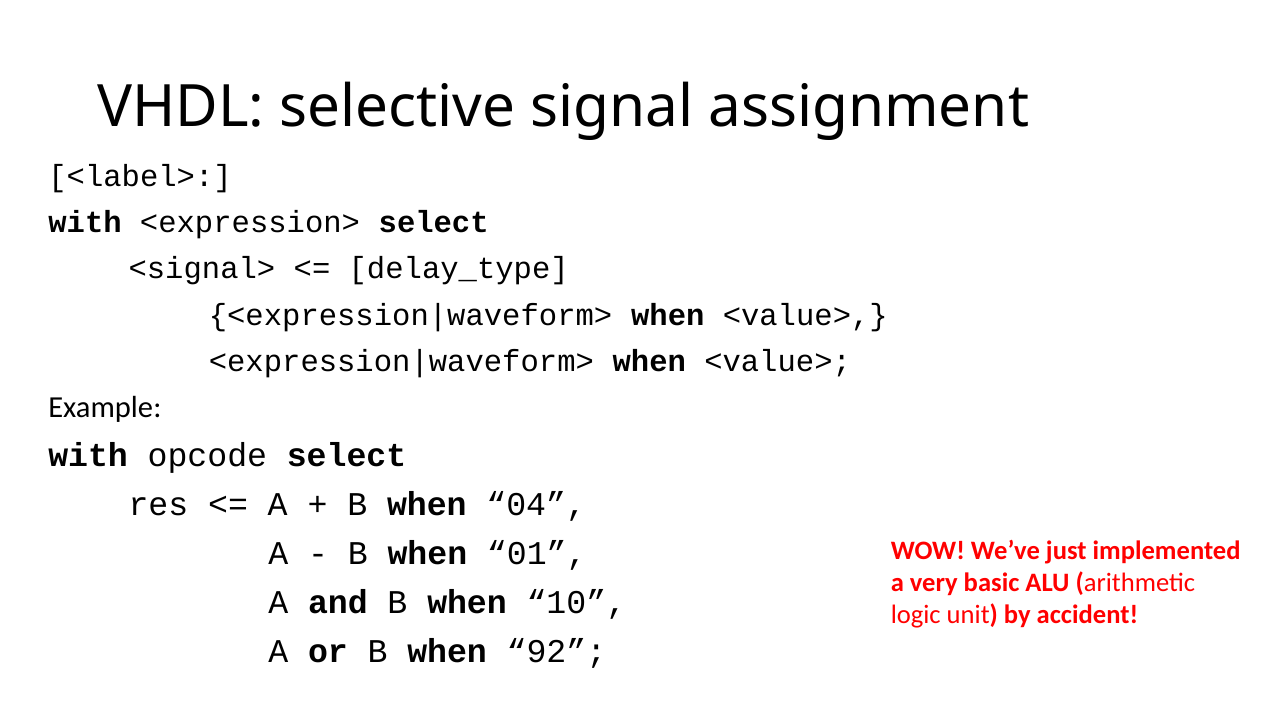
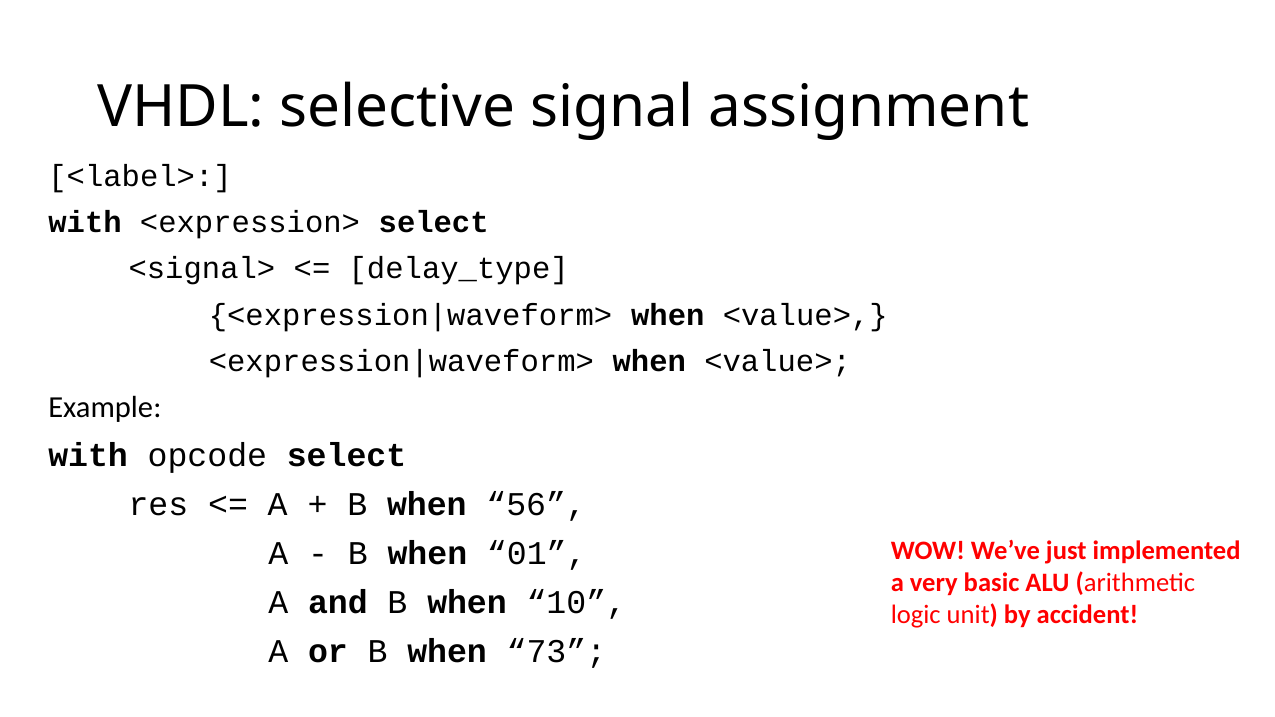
04: 04 -> 56 (536, 504)
92: 92 -> 73 (556, 652)
